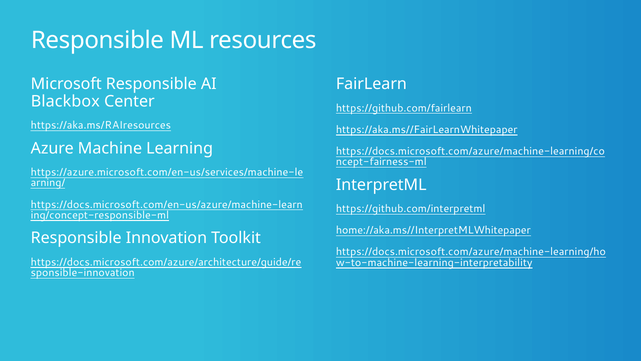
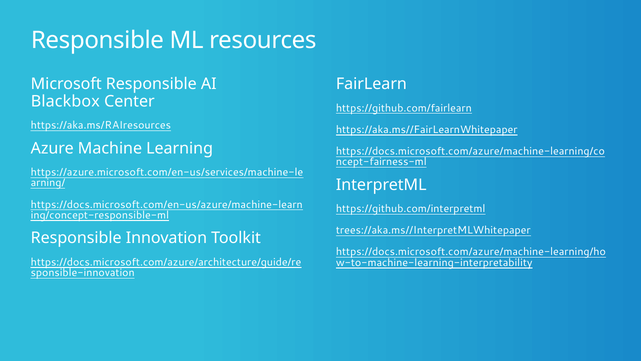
home://aka.ms//InterpretMLWhitepaper: home://aka.ms//InterpretMLWhitepaper -> trees://aka.ms//InterpretMLWhitepaper (433, 230)
